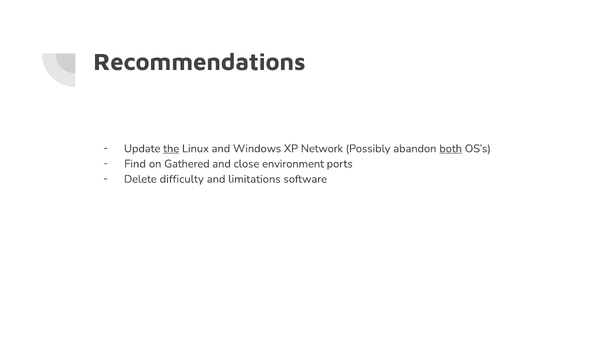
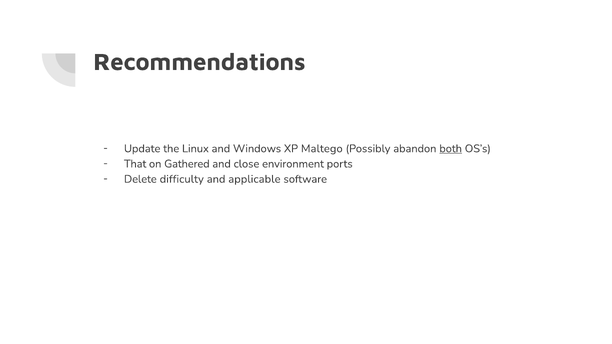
the underline: present -> none (171, 149)
Network: Network -> Maltego (322, 149)
Find: Find -> That (135, 164)
limitations: limitations -> applicable (254, 179)
